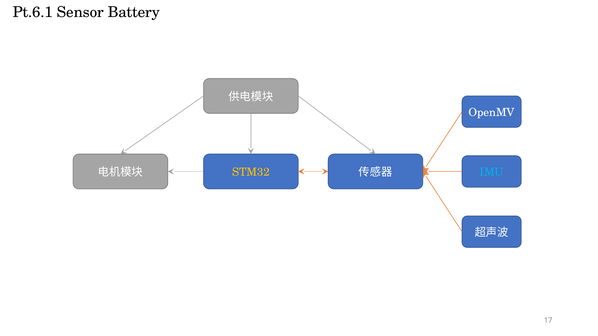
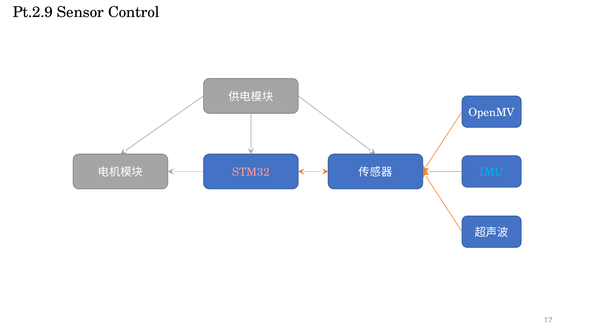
Pt.6.1: Pt.6.1 -> Pt.2.9 (33, 12)
Battery: Battery -> Control (134, 12)
STM32 colour: yellow -> pink (251, 172)
